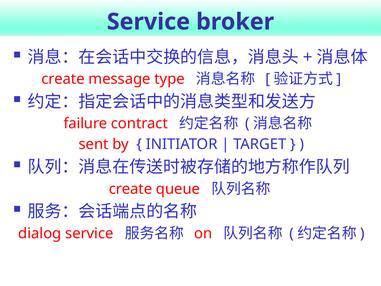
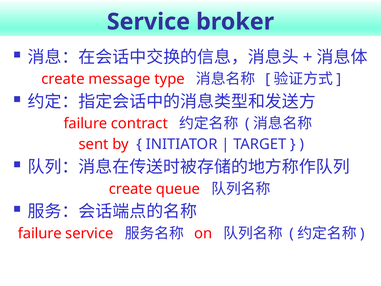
dialog: dialog -> failure (40, 233)
